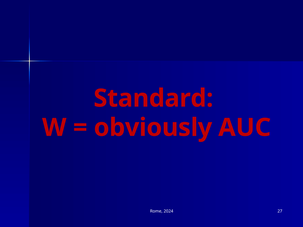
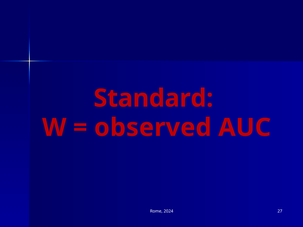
obviously: obviously -> observed (153, 128)
